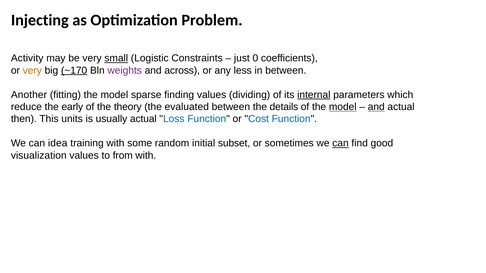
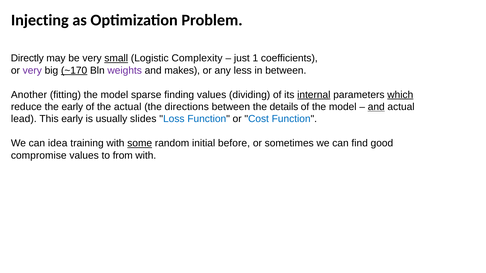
Activity: Activity -> Directly (27, 58)
Constraints: Constraints -> Complexity (197, 58)
0: 0 -> 1 (255, 58)
very colour: orange -> purple (32, 70)
across: across -> makes (182, 70)
which underline: none -> present (400, 95)
the theory: theory -> actual (128, 107)
evaluated: evaluated -> directions (187, 107)
model underline: present -> none (343, 107)
then: then -> lead (24, 119)
This units: units -> early (72, 119)
usually actual: actual -> slides (143, 119)
some underline: none -> present (140, 143)
subset: subset -> before (234, 143)
can underline: present -> none (340, 143)
visualization: visualization -> compromise (39, 156)
